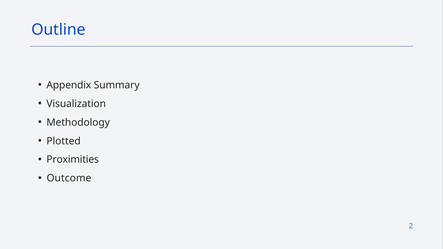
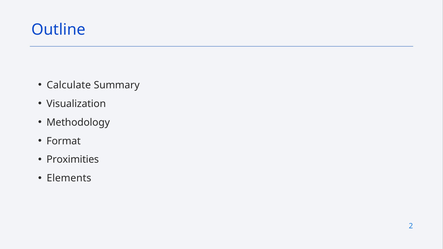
Appendix: Appendix -> Calculate (69, 85)
Plotted: Plotted -> Format (64, 141)
Outcome: Outcome -> Elements (69, 178)
